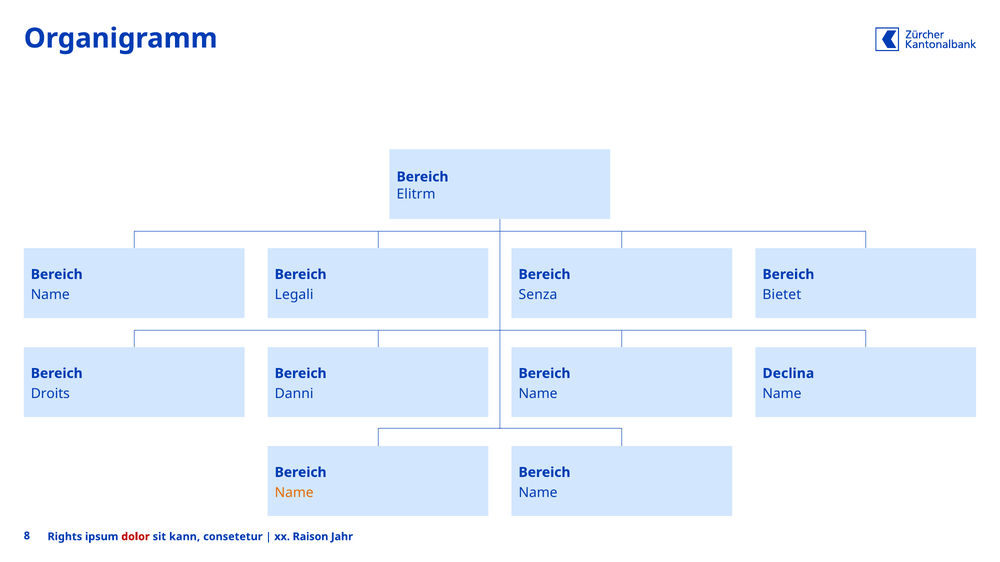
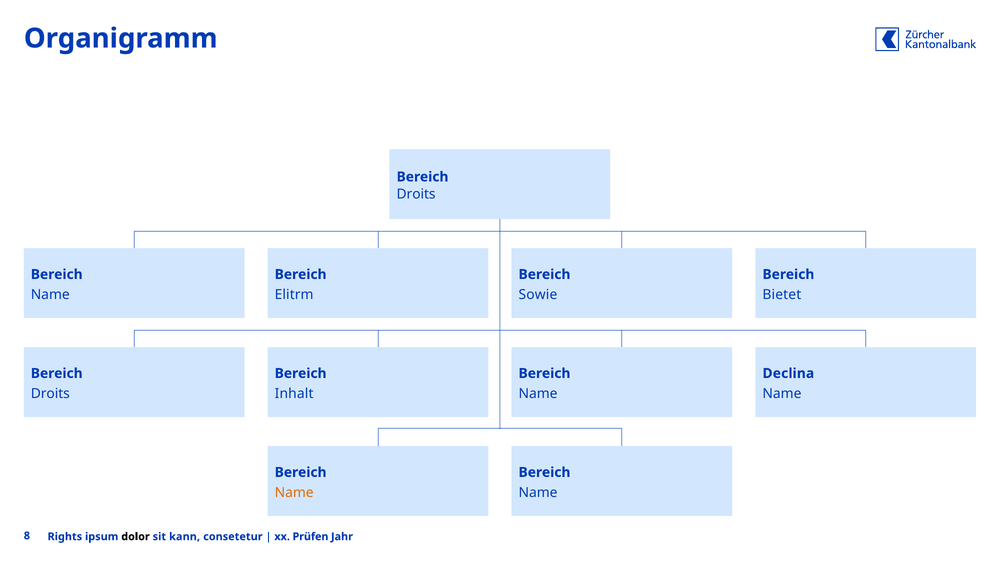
Elitrm: Elitrm -> Droits (416, 194)
Legali: Legali -> Elitrm (294, 295)
Senza: Senza -> Sowie (538, 295)
Danni: Danni -> Inhalt (294, 394)
dolor colour: red -> black (136, 537)
Raison: Raison -> Prüfen (311, 537)
